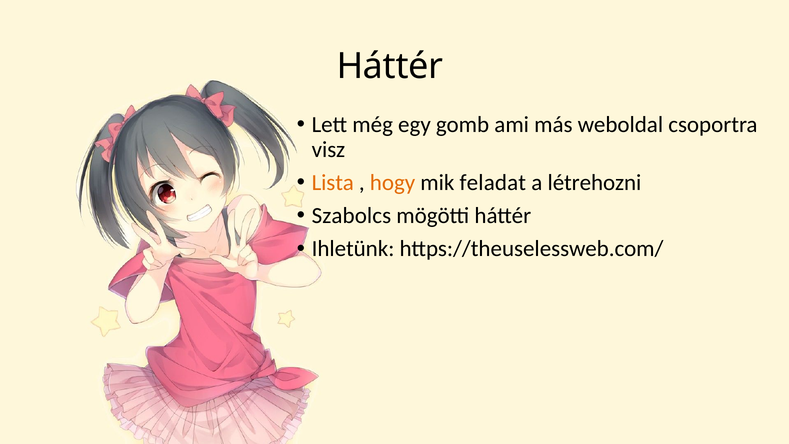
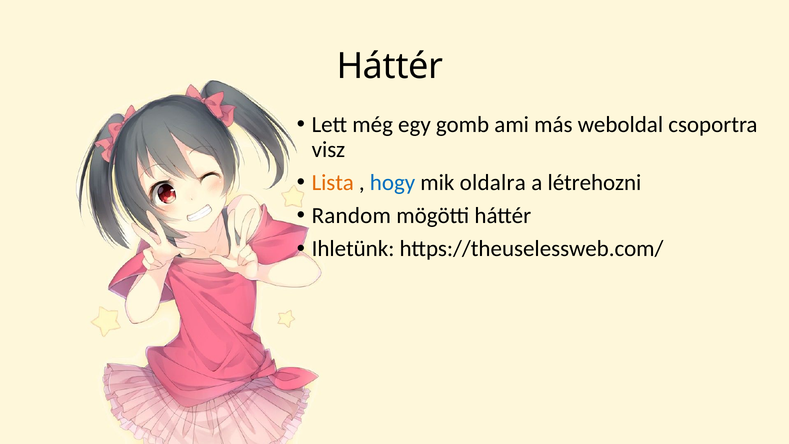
hogy colour: orange -> blue (393, 183)
feladat: feladat -> oldalra (493, 183)
Szabolcs: Szabolcs -> Random (351, 216)
